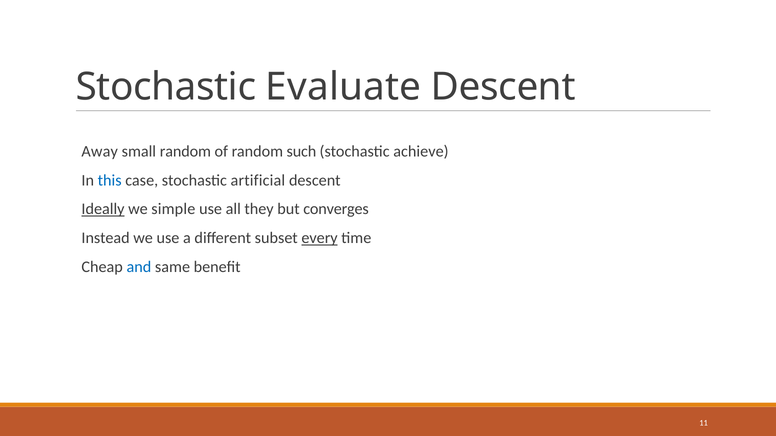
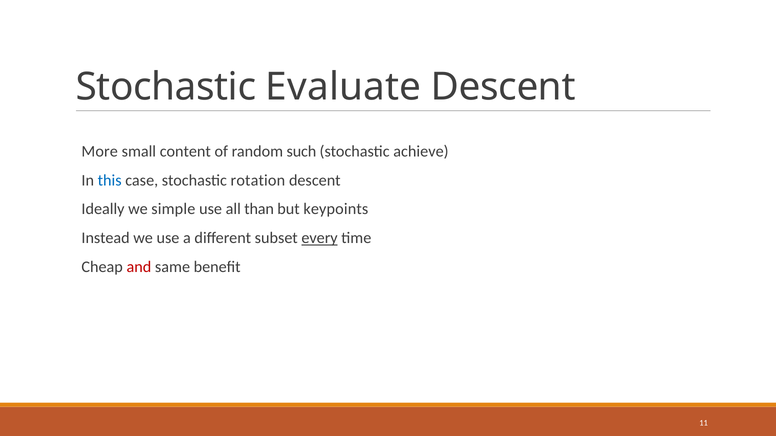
Away: Away -> More (100, 152)
small random: random -> content (185, 152)
artificial: artificial -> rotation (258, 181)
Ideally underline: present -> none (103, 209)
they: they -> than (259, 209)
converges: converges -> keypoints (336, 209)
and colour: blue -> red (139, 267)
